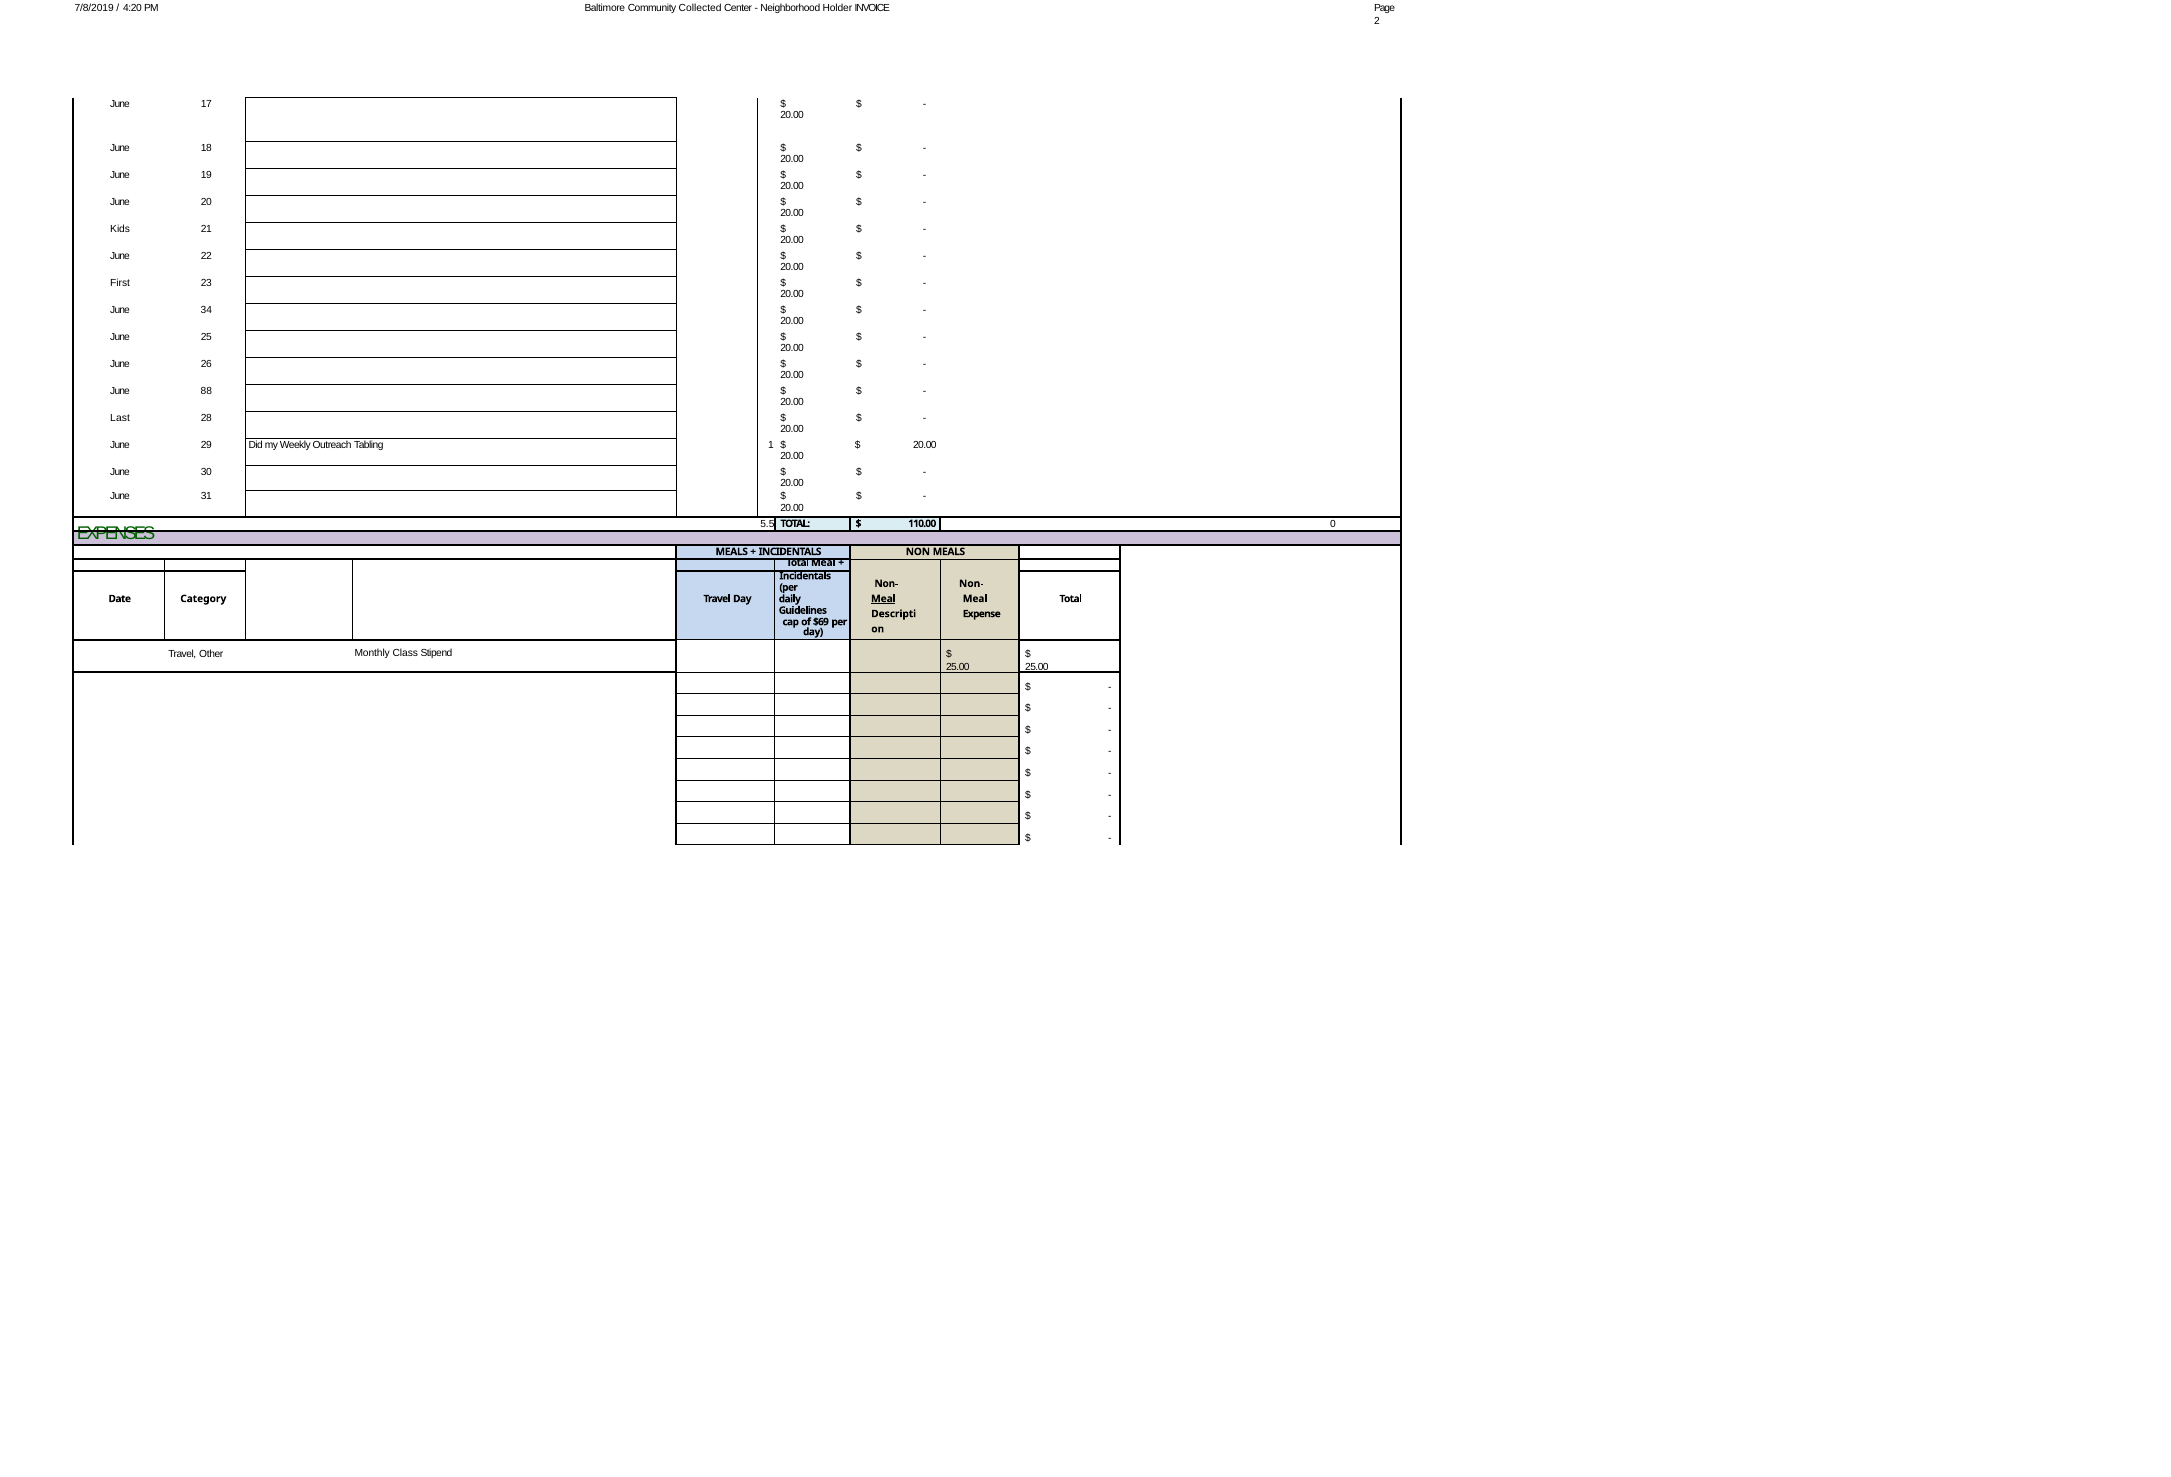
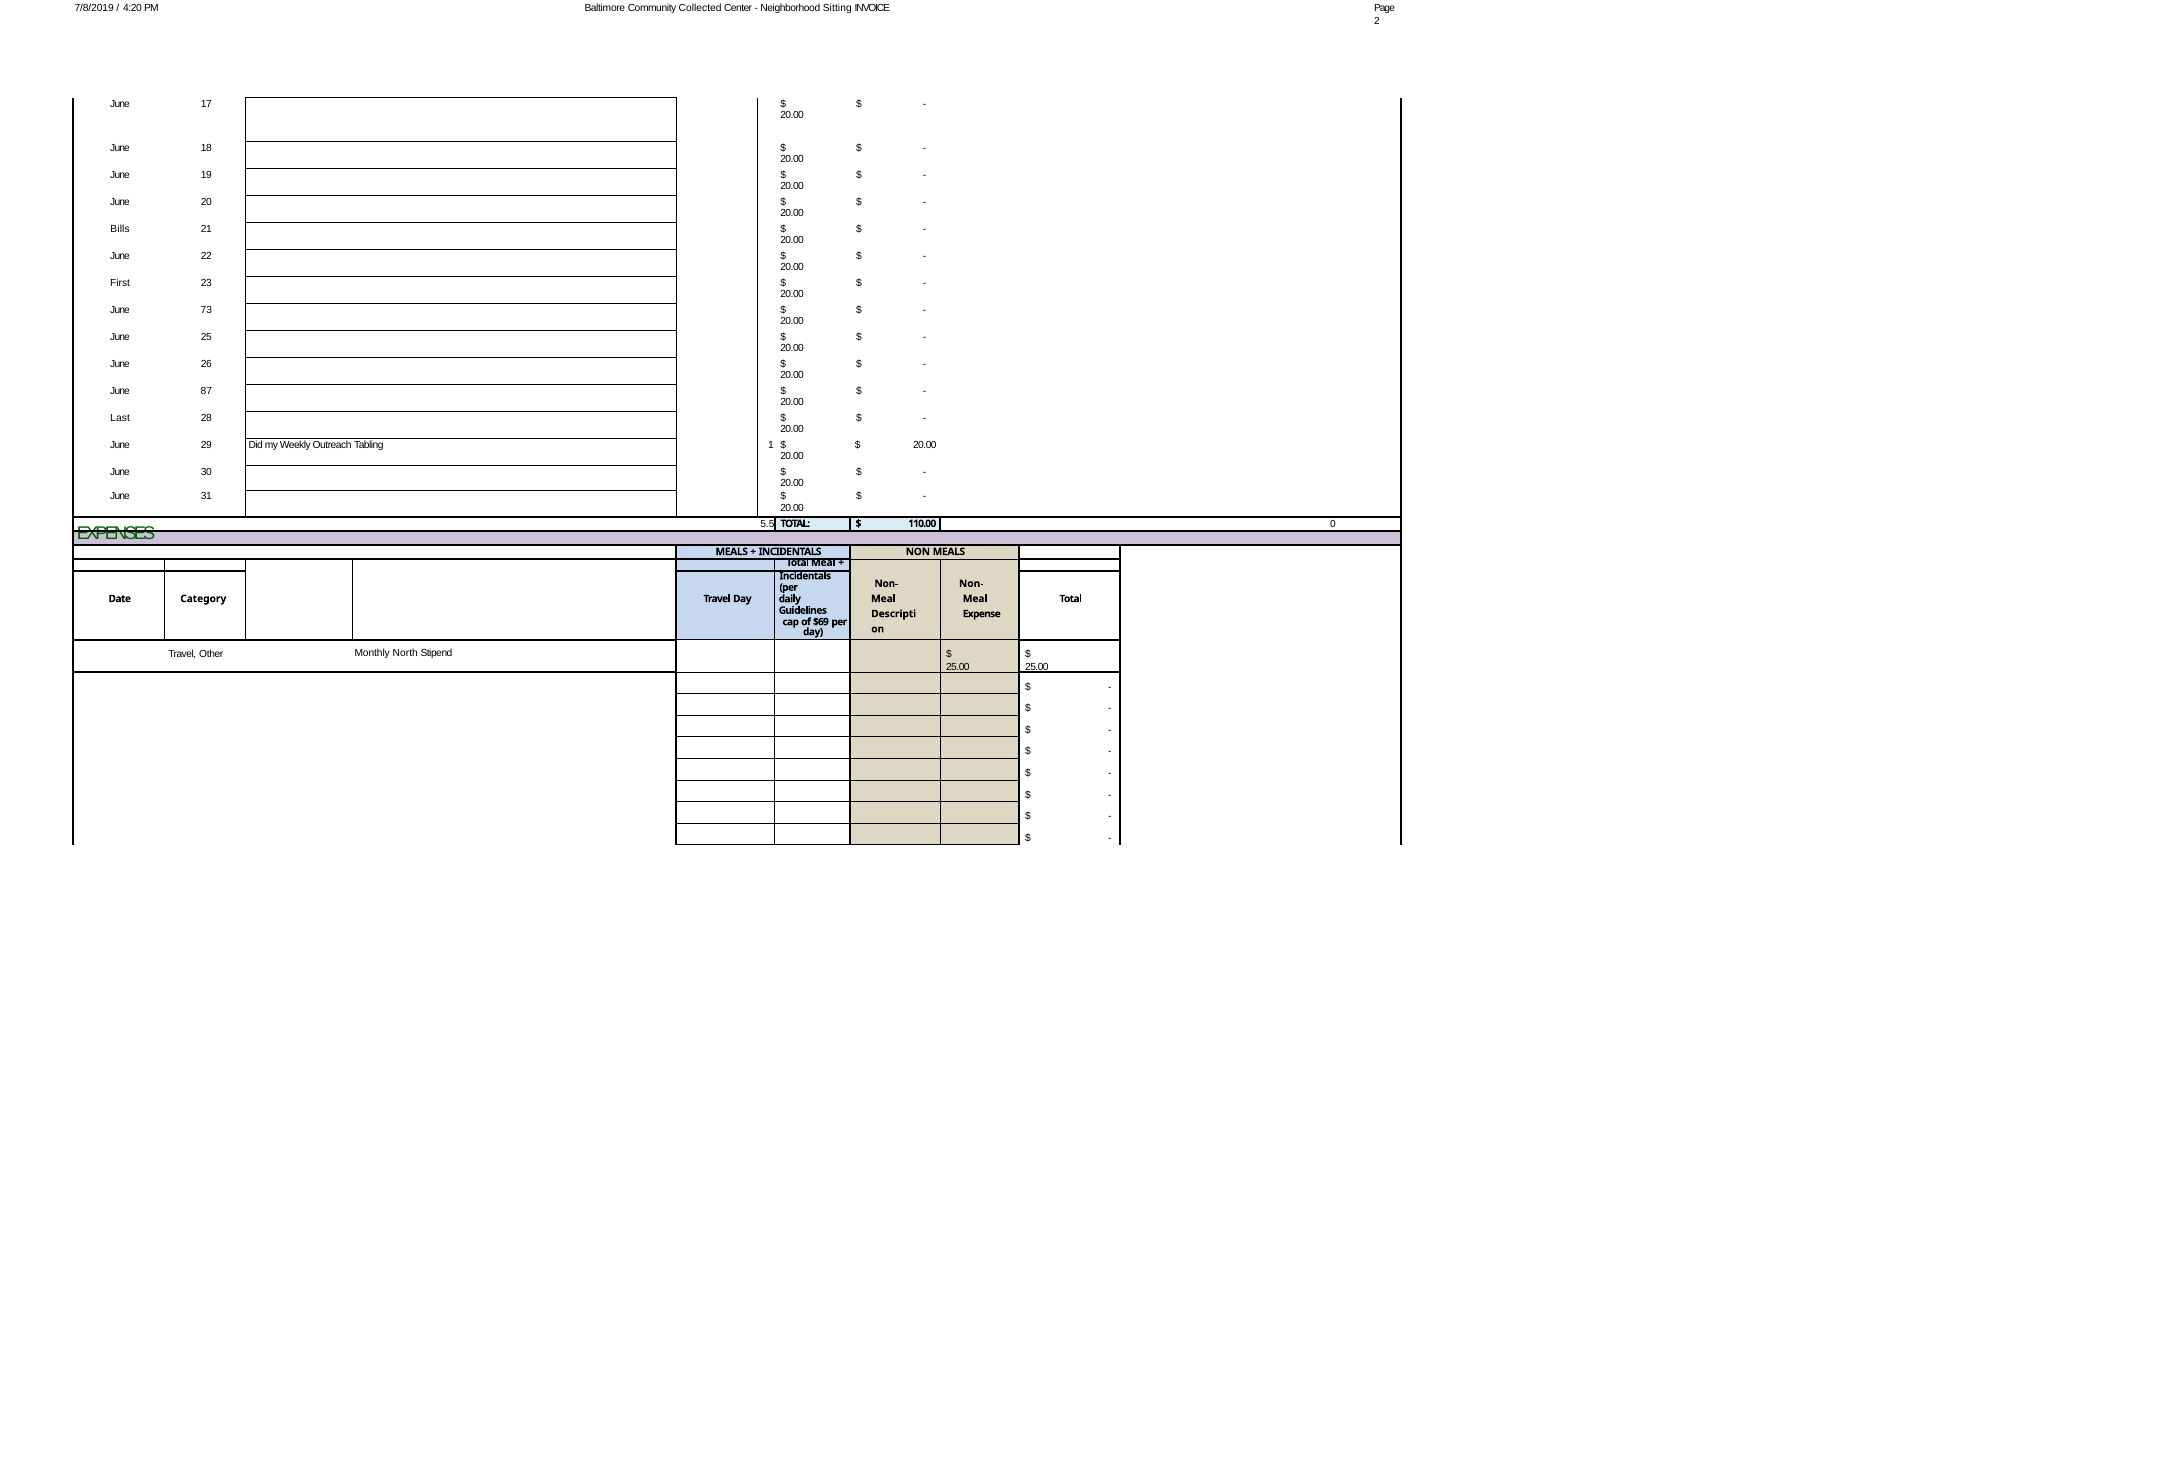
Holder: Holder -> Sitting (837, 8)
Kids: Kids -> Bills (120, 229)
34: 34 -> 73 (206, 310)
88: 88 -> 87 (206, 391)
Meal underline: present -> none (883, 599)
Class: Class -> North (405, 653)
